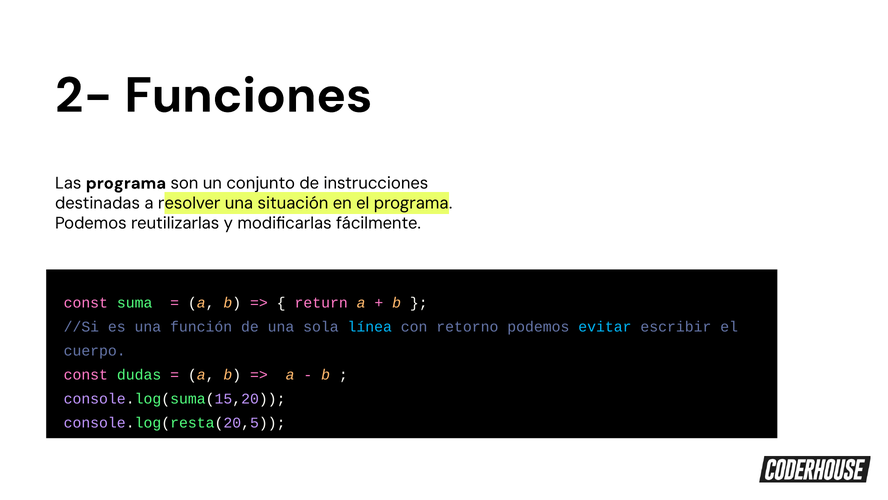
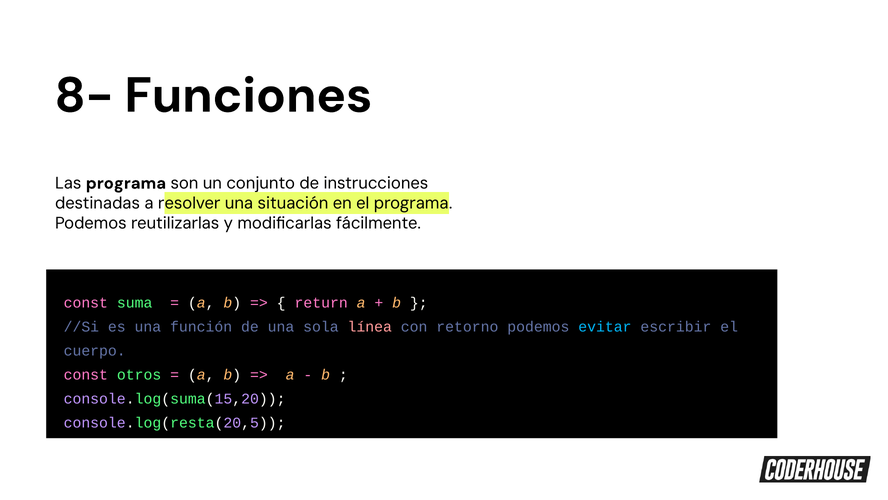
2-: 2- -> 8- (84, 95)
línea colour: light blue -> pink (370, 327)
dudas: dudas -> otros (139, 375)
